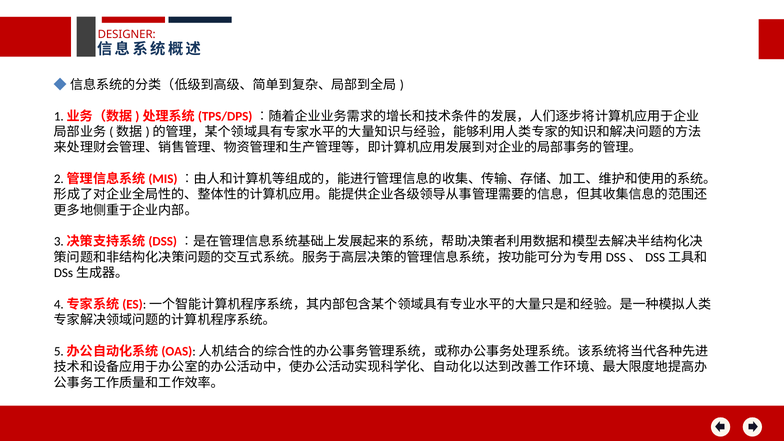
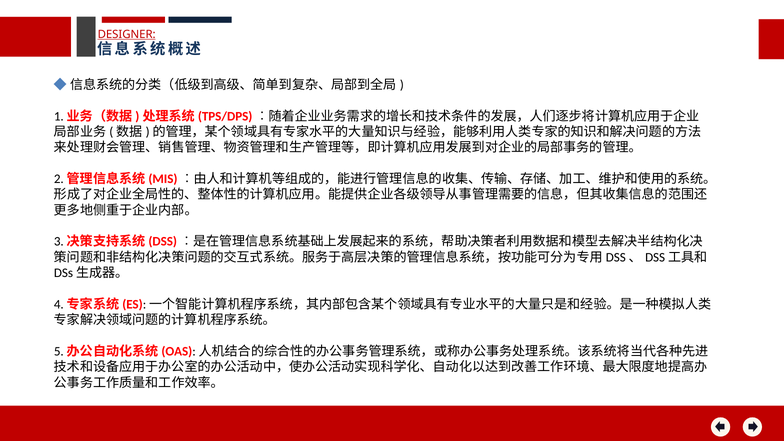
DESIGNER underline: none -> present (127, 34)
